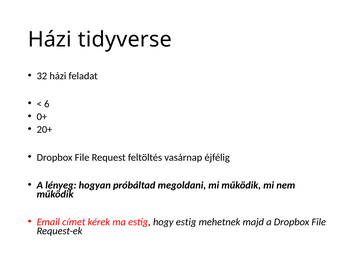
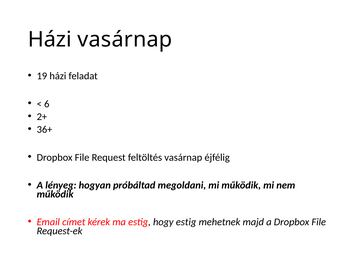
Házi tidyverse: tidyverse -> vasárnap (125, 40)
32: 32 -> 19 (42, 76)
0+: 0+ -> 2+ (42, 117)
20+: 20+ -> 36+ (45, 130)
